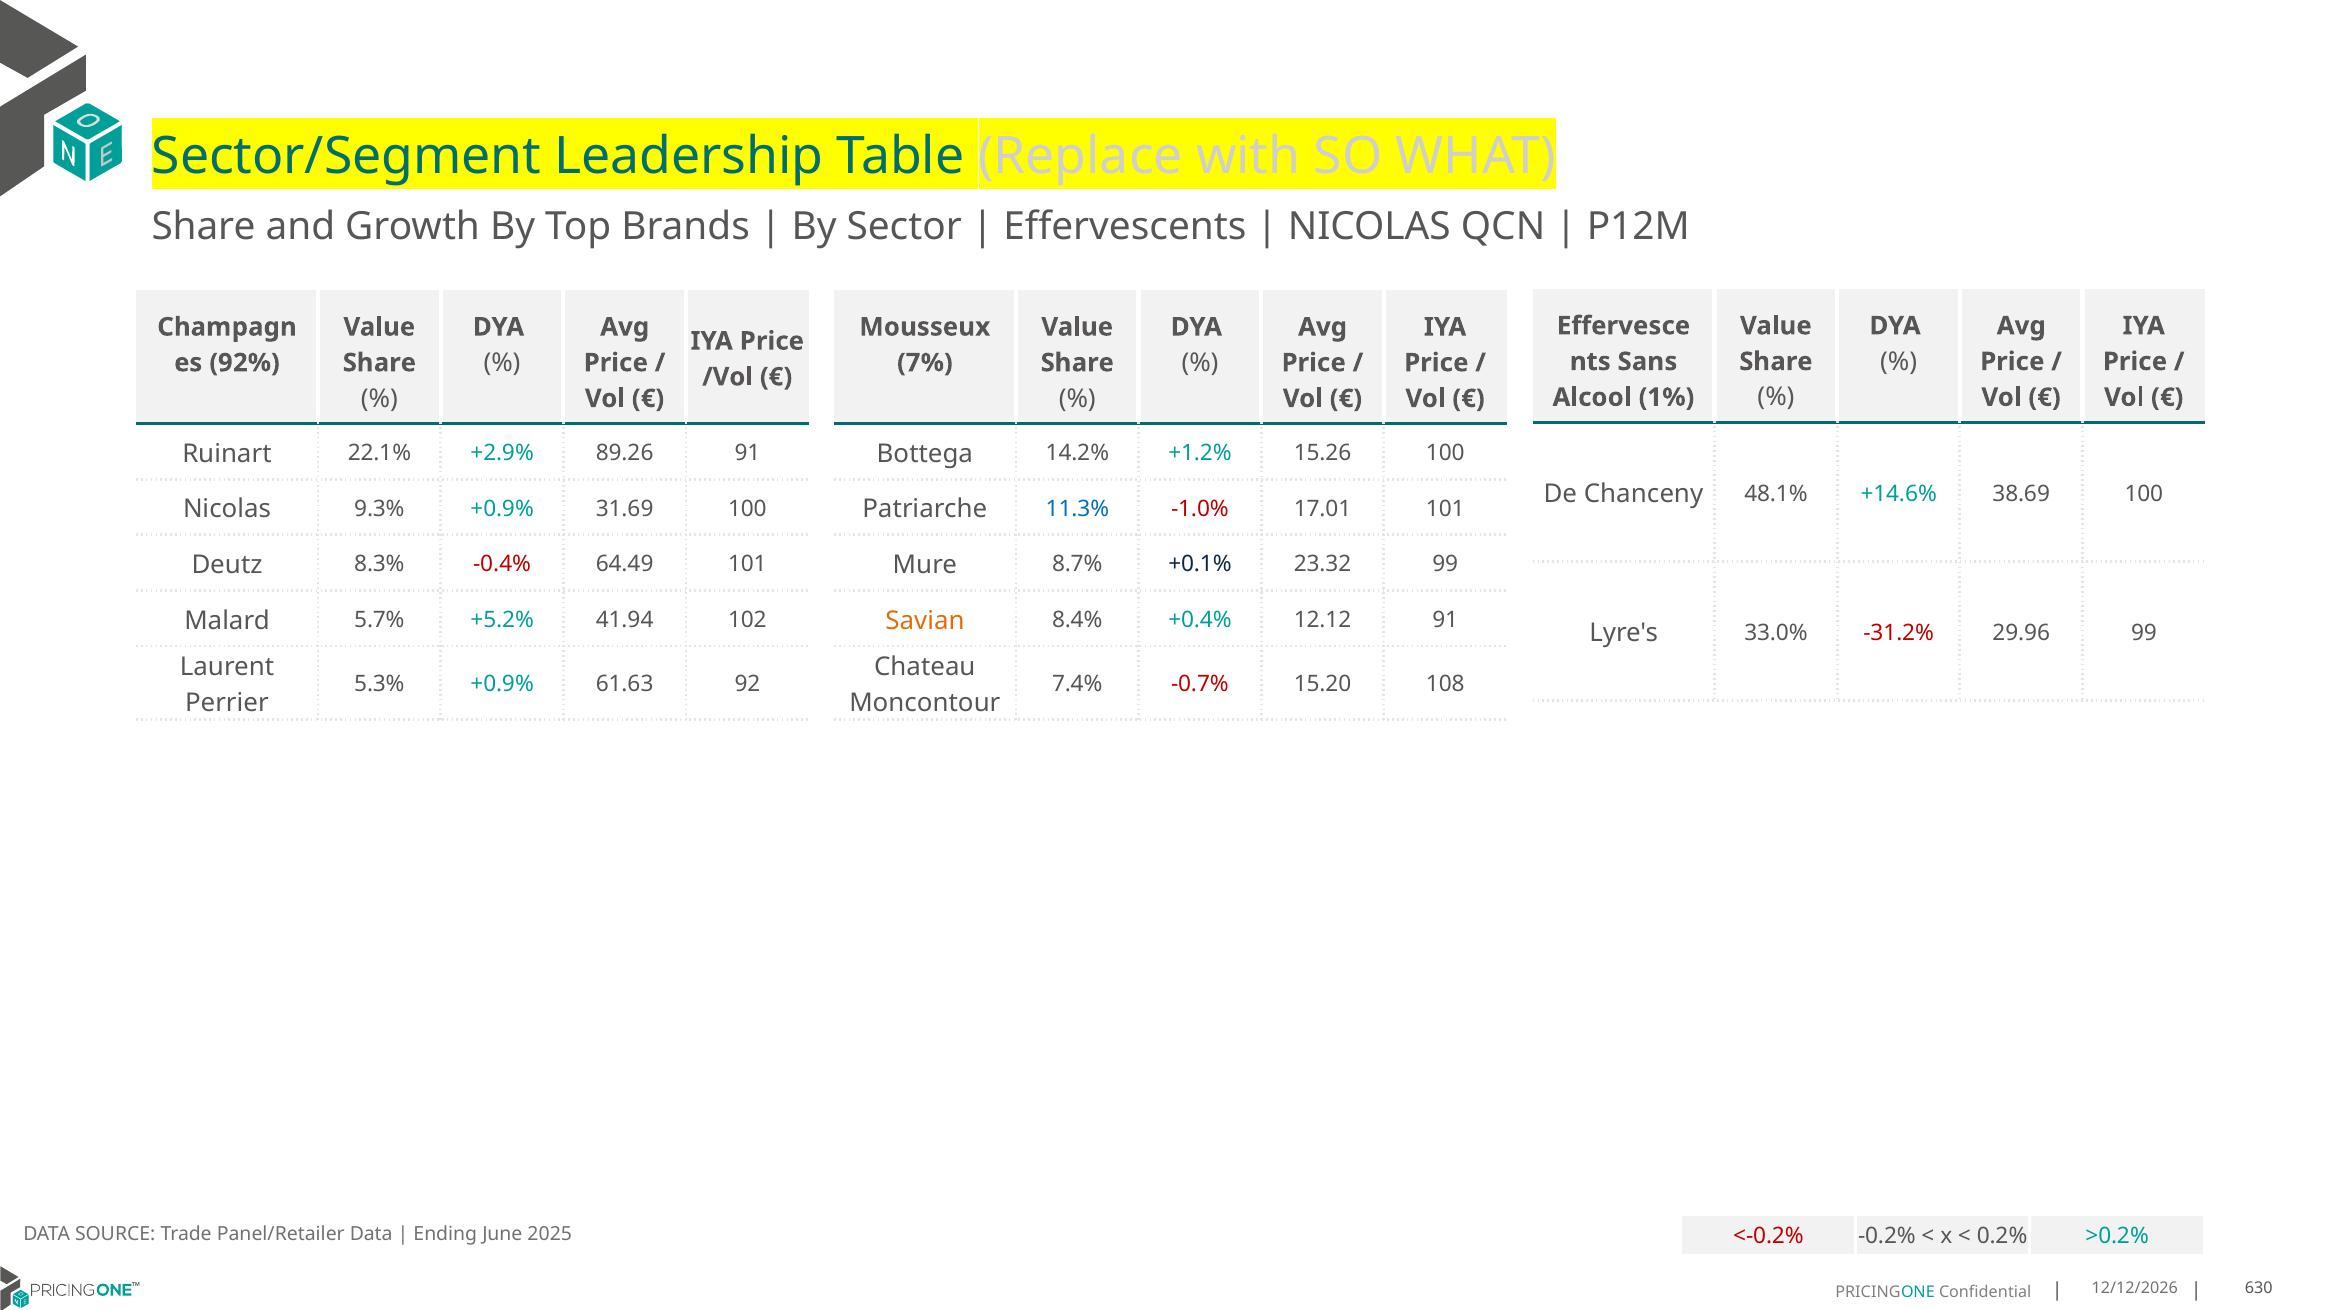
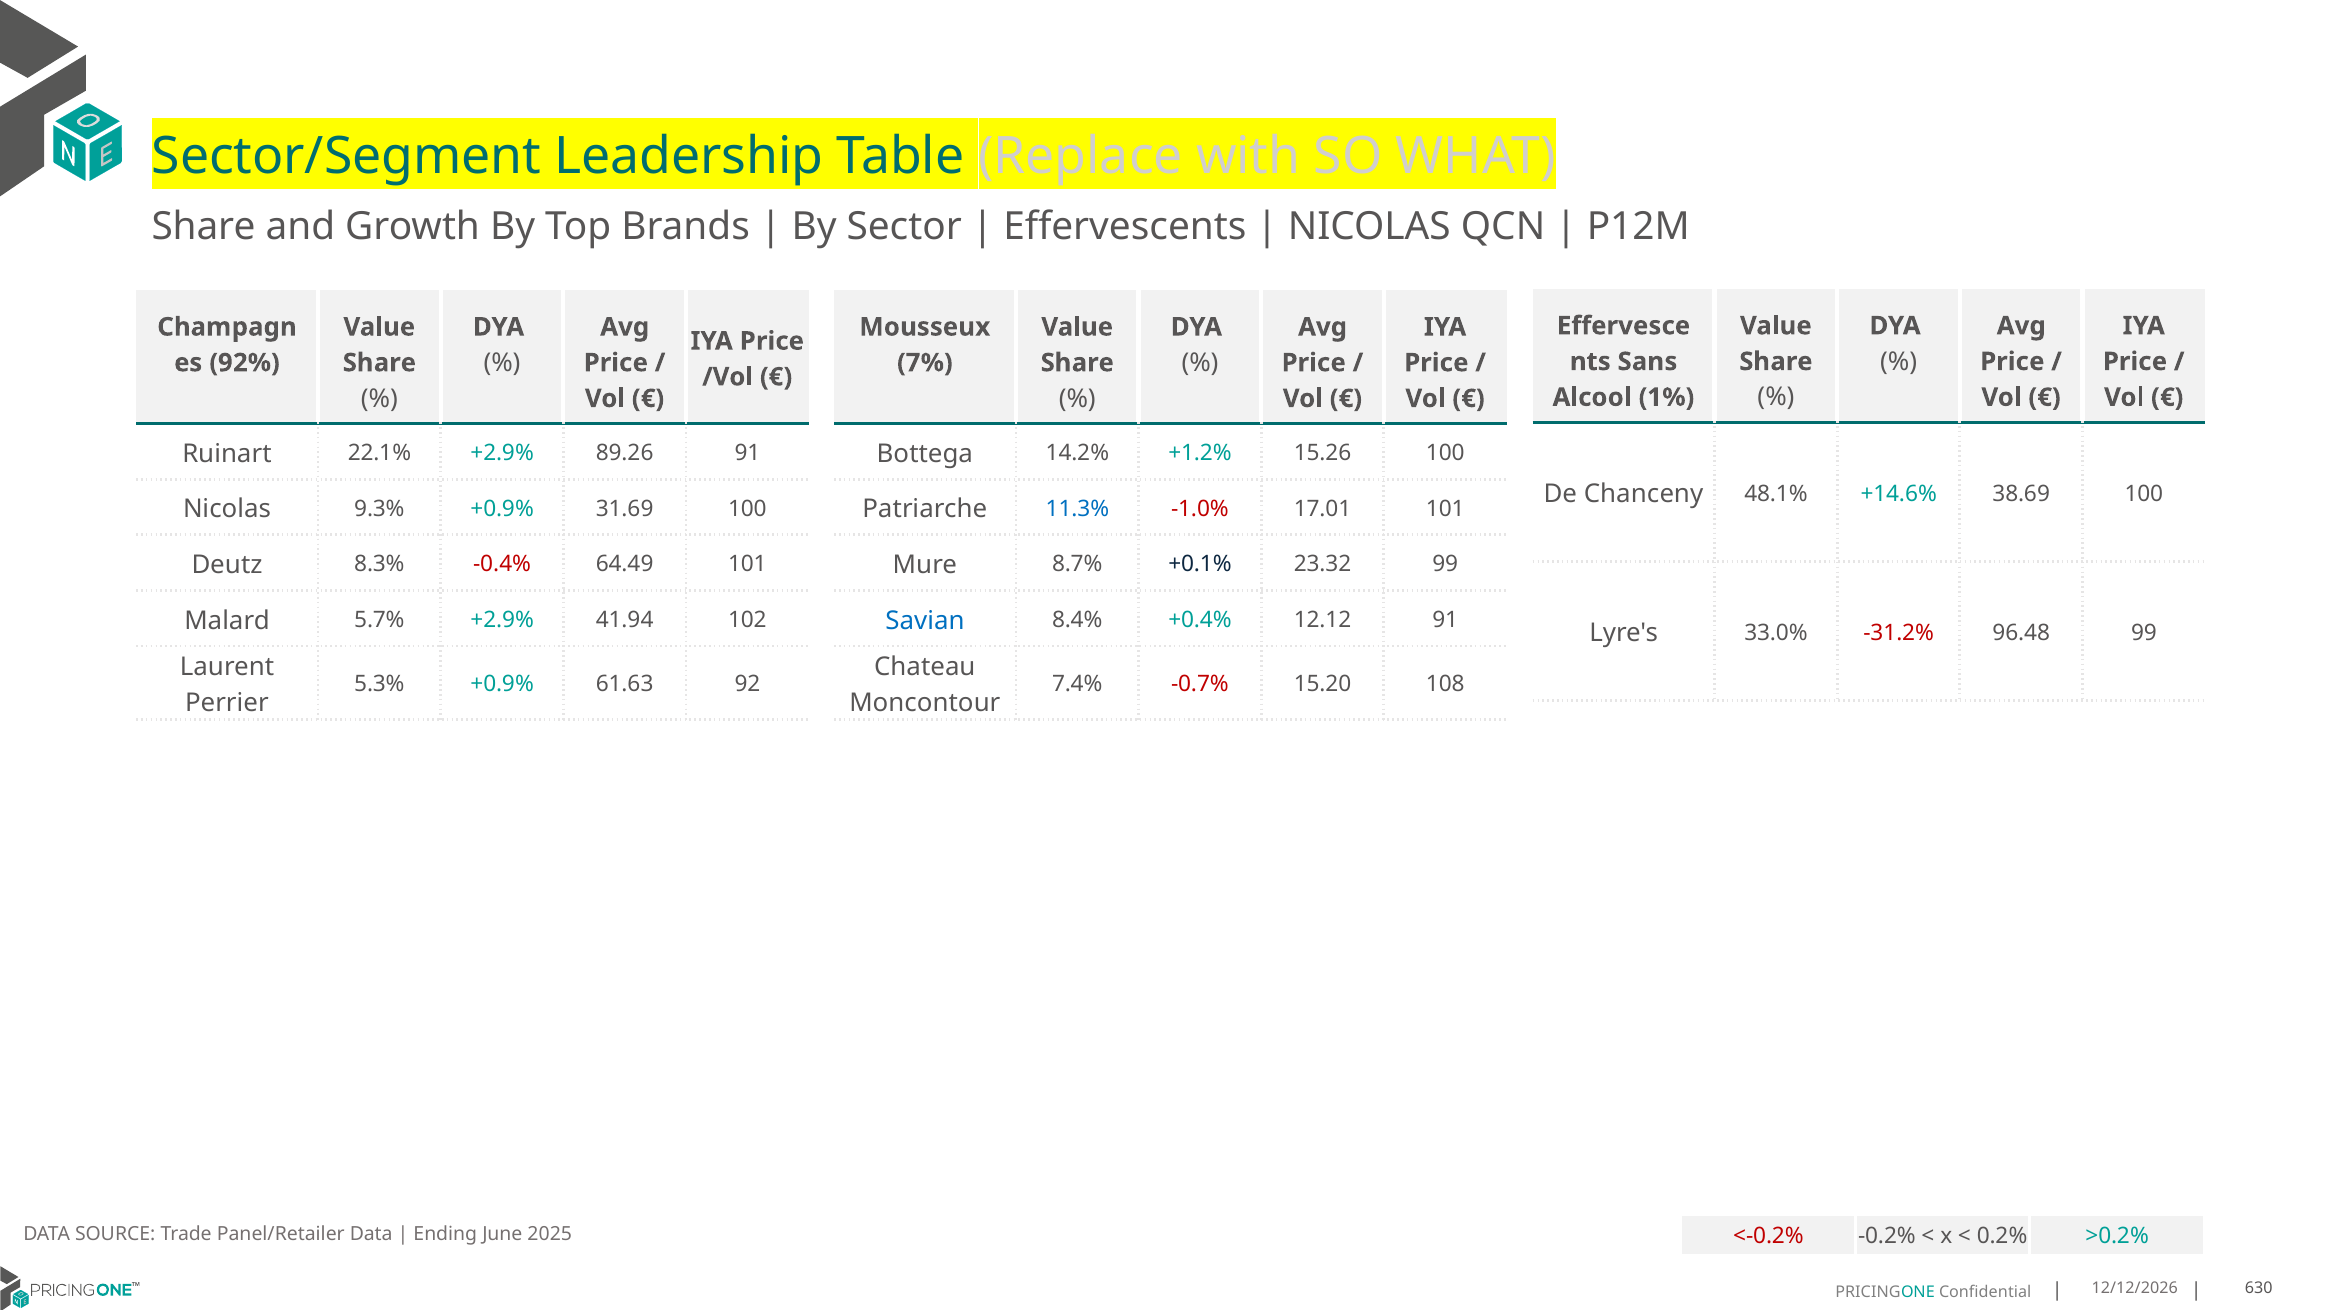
5.7% +5.2%: +5.2% -> +2.9% (502, 620)
Savian colour: orange -> blue (925, 621)
29.96: 29.96 -> 96.48 (2021, 633)
